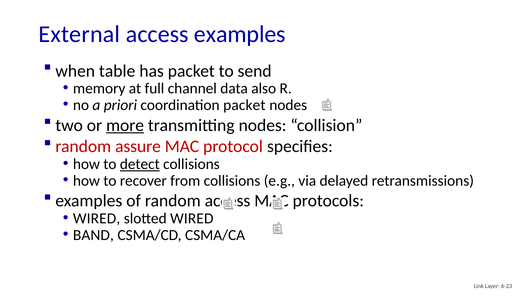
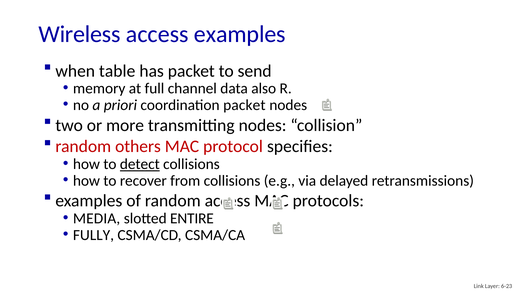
External: External -> Wireless (80, 34)
more underline: present -> none (125, 125)
assure: assure -> others (138, 146)
WIRED: WIRED -> MEDIA (97, 218)
slotted WIRED: WIRED -> ENTIRE (192, 218)
BAND: BAND -> FULLY (93, 235)
